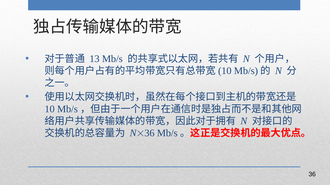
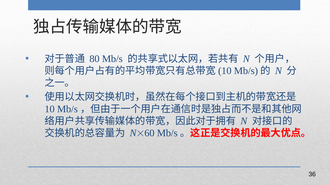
13: 13 -> 80 (95, 59)
36: 36 -> 60 (149, 134)
